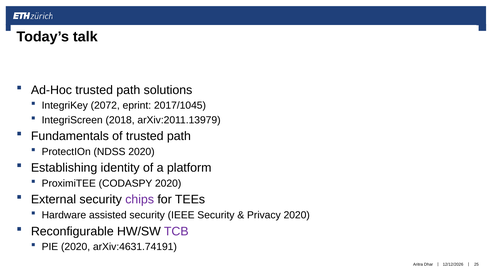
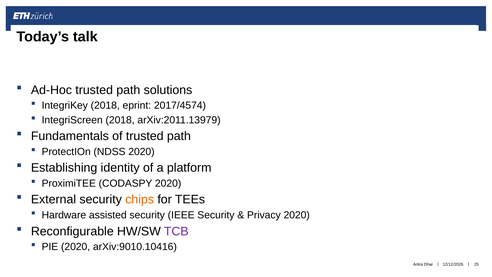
IntegriKey 2072: 2072 -> 2018 (105, 106)
2017/1045: 2017/1045 -> 2017/4574 (180, 106)
chips colour: purple -> orange (140, 199)
arXiv:4631.74191: arXiv:4631.74191 -> arXiv:9010.10416 (135, 247)
